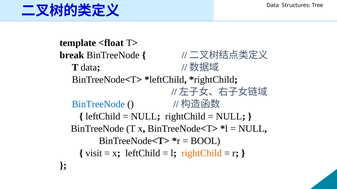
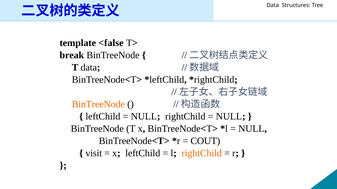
<float: <float -> <false (111, 43)
BinTreeNode colour: blue -> orange (98, 104)
BOOL: BOOL -> COUT (205, 141)
